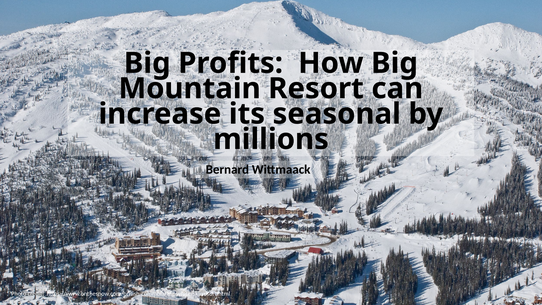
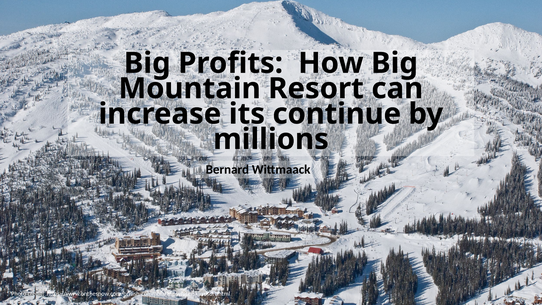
seasonal: seasonal -> continue (337, 114)
